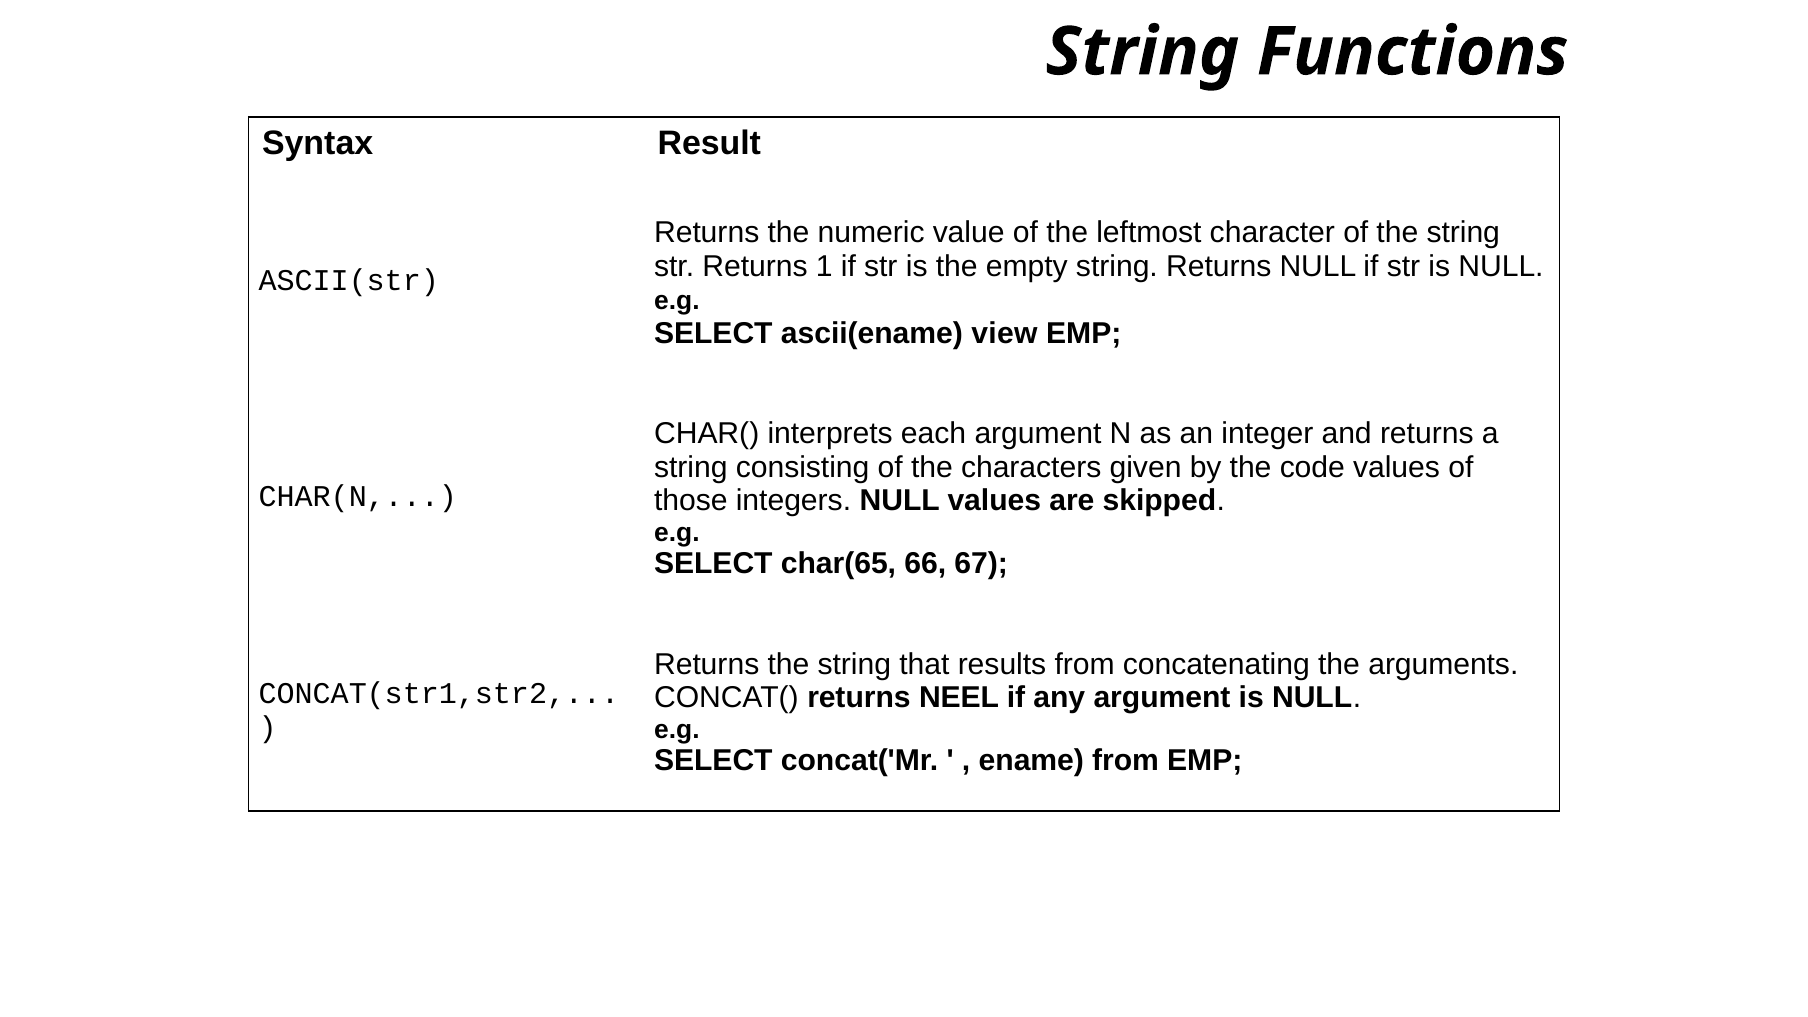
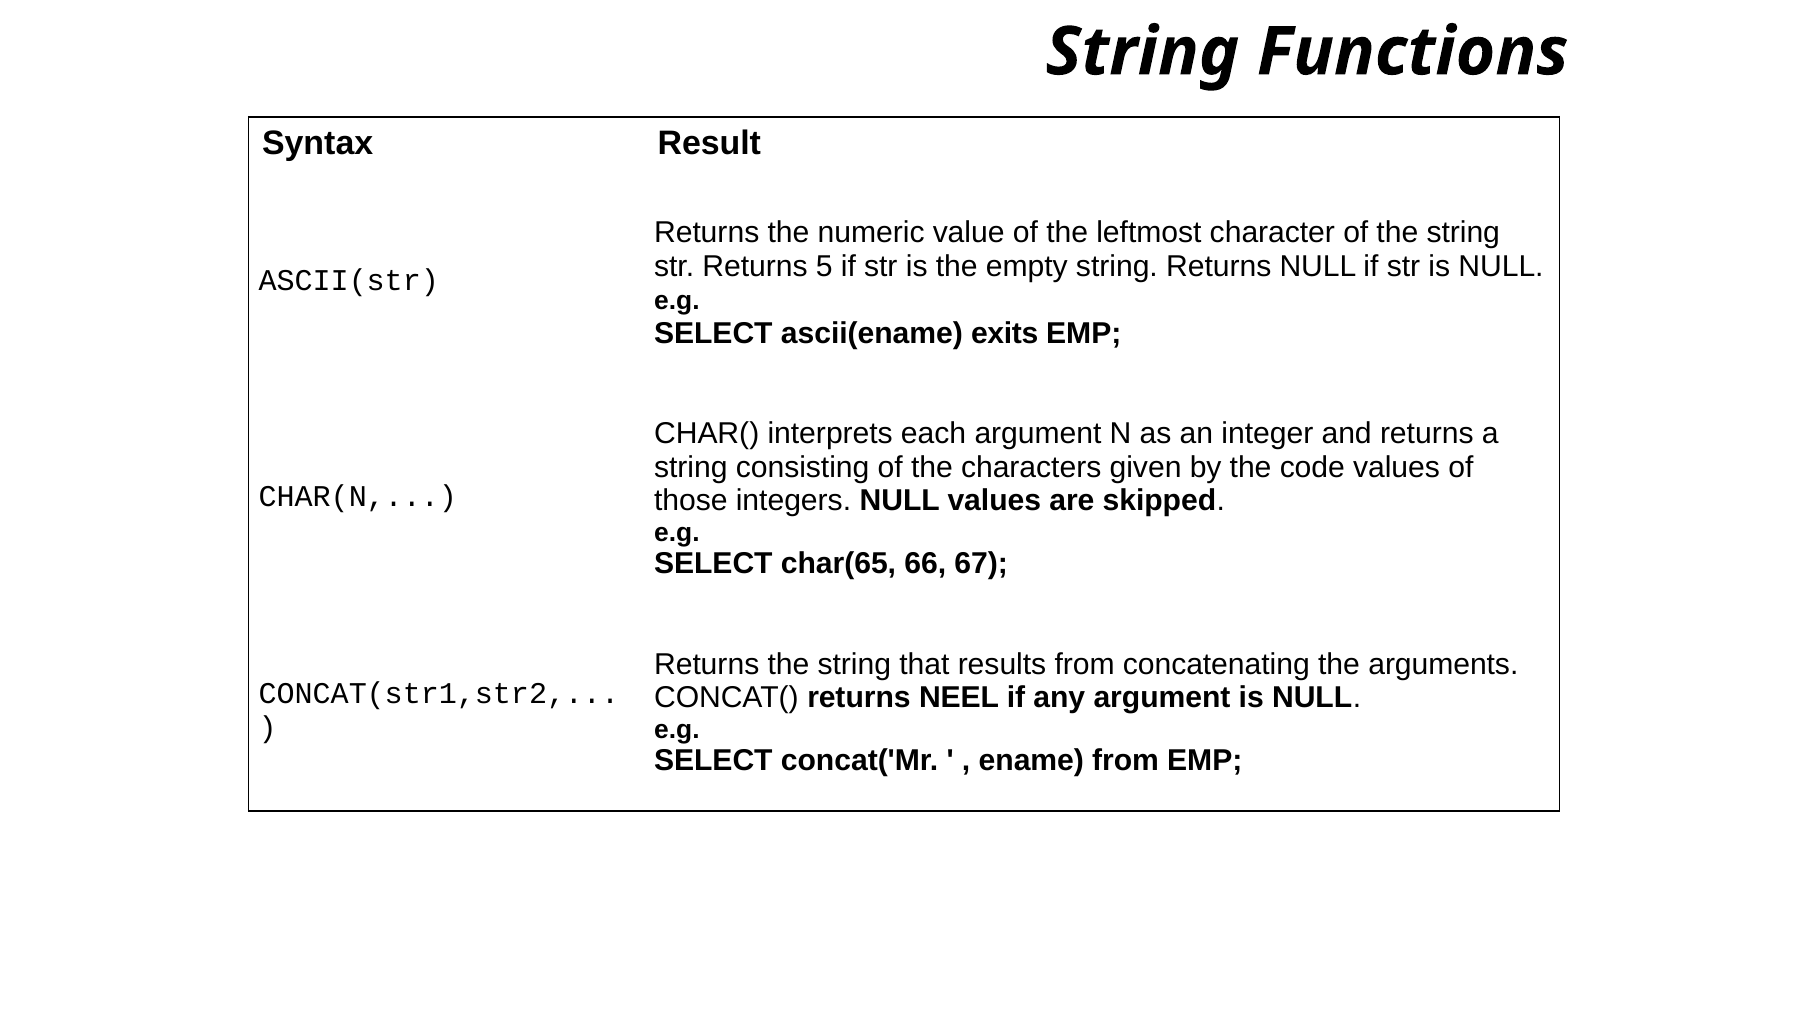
1: 1 -> 5 (824, 266)
view: view -> exits (1005, 333)
